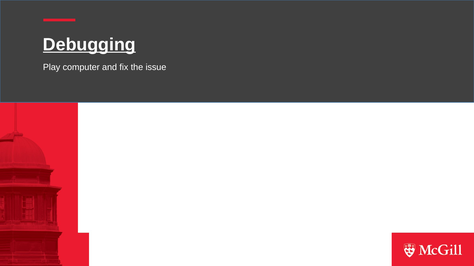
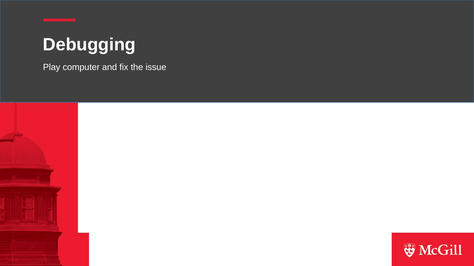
Debugging underline: present -> none (89, 45)
